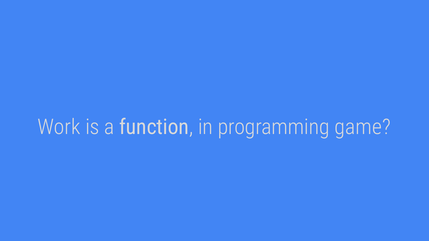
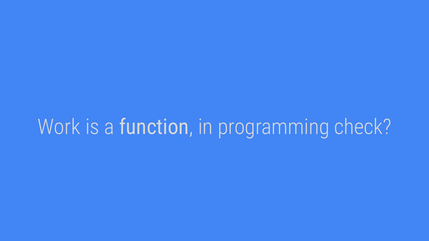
game: game -> check (363, 127)
